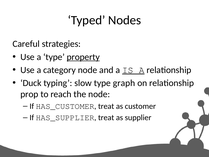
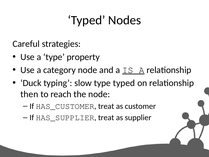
property underline: present -> none (83, 57)
type graph: graph -> typed (124, 83)
prop: prop -> then (29, 94)
